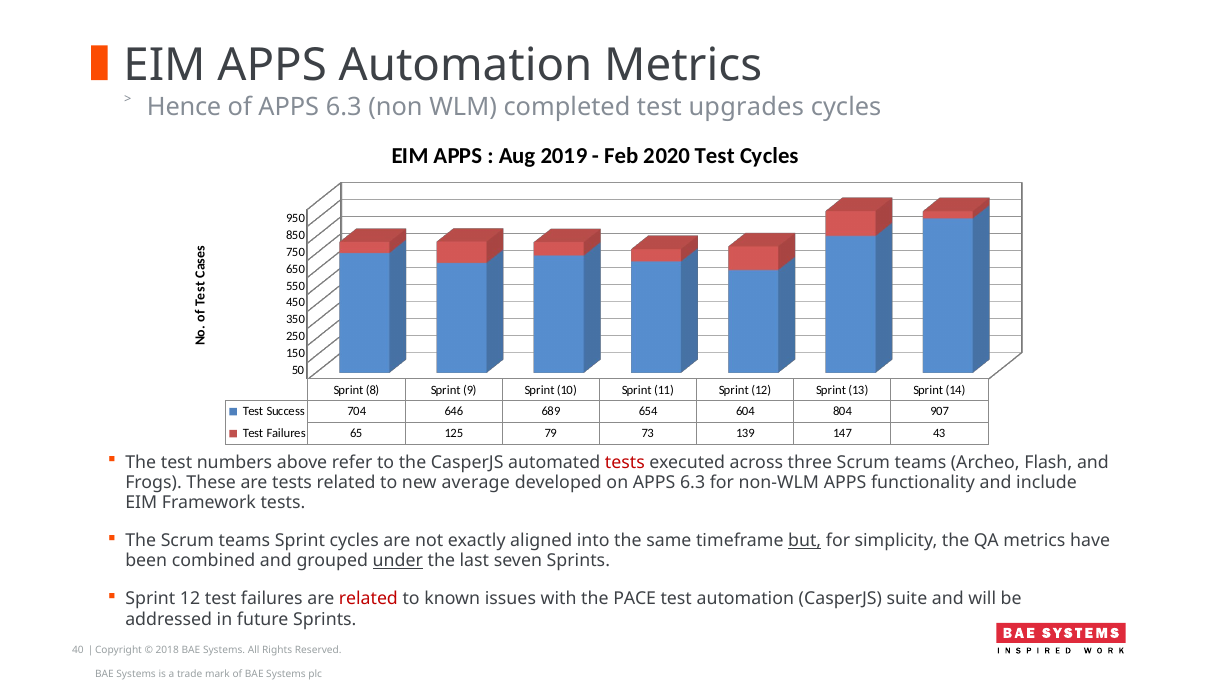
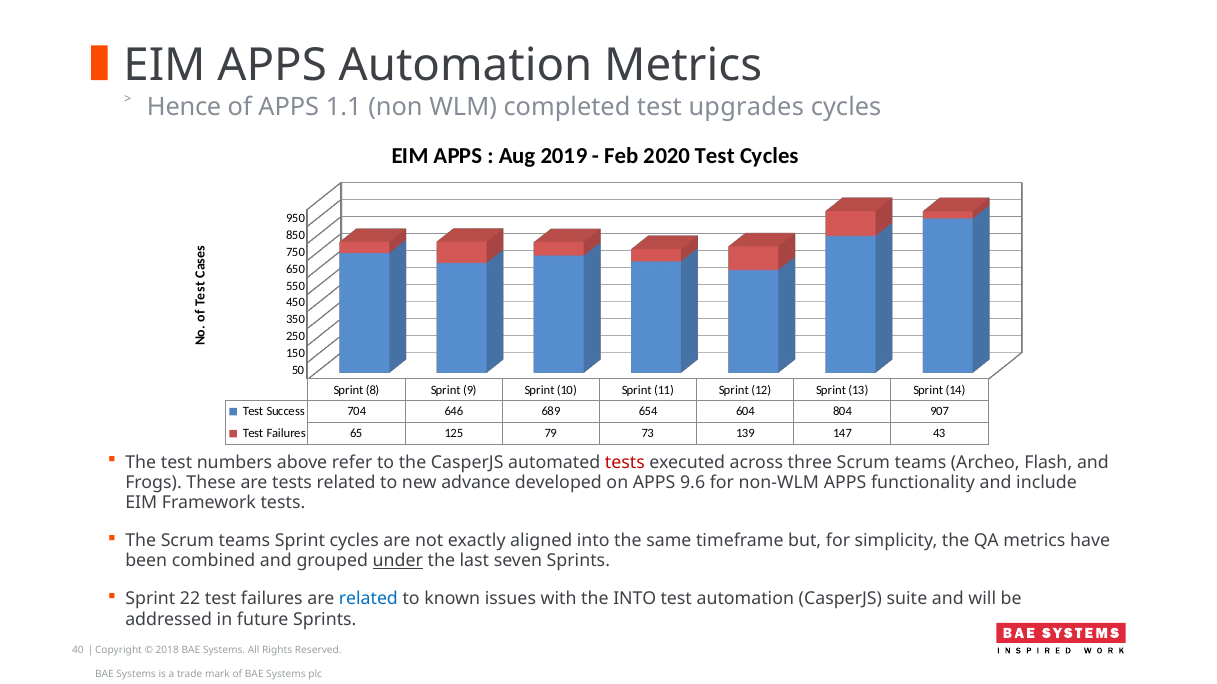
of APPS 6.3: 6.3 -> 1.1 (344, 107)
average: average -> advance (476, 483)
on APPS 6.3: 6.3 -> 9.6 (693, 483)
but underline: present -> none (805, 541)
12: 12 -> 22 (190, 600)
related colour: red -> blue (368, 600)
the PACE: PACE -> INTO (635, 600)
